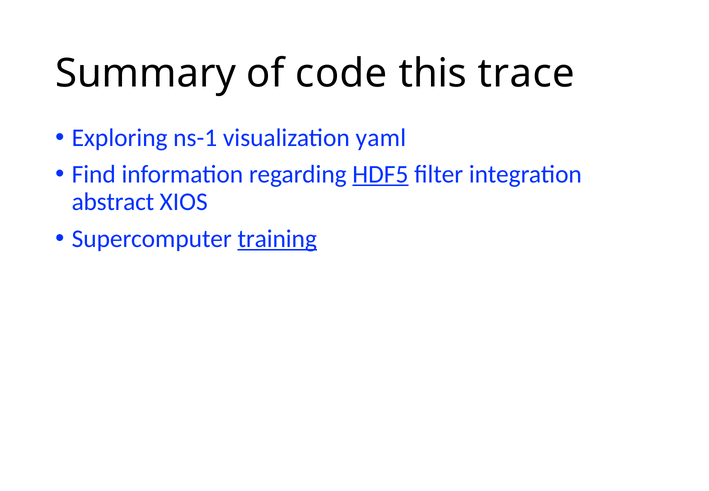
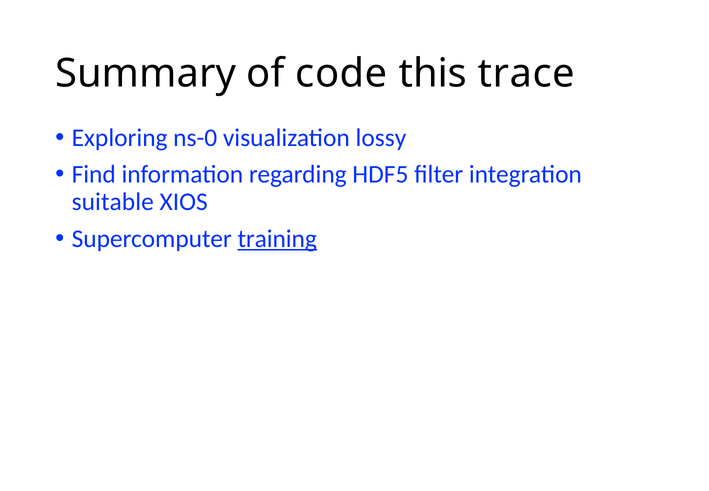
ns-1: ns-1 -> ns-0 (195, 138)
yaml: yaml -> lossy (381, 138)
HDF5 underline: present -> none (380, 174)
abstract: abstract -> suitable (113, 202)
